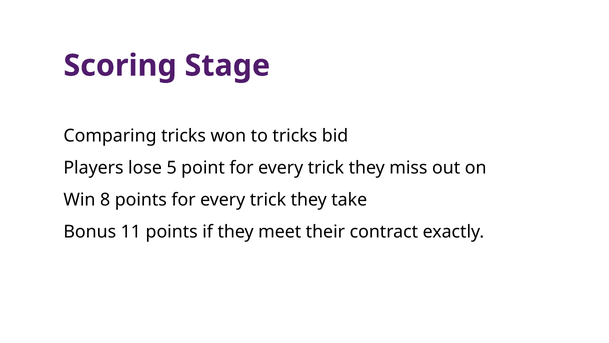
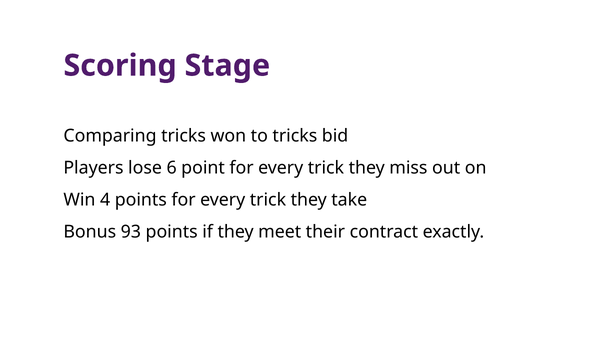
5: 5 -> 6 (172, 168)
8: 8 -> 4 (105, 200)
11: 11 -> 93 (131, 232)
